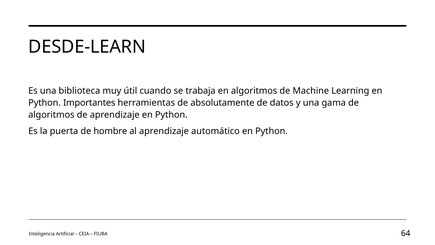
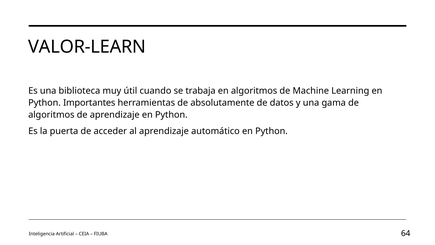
DESDE-LEARN: DESDE-LEARN -> VALOR-LEARN (87, 47)
hombre: hombre -> acceder (110, 131)
